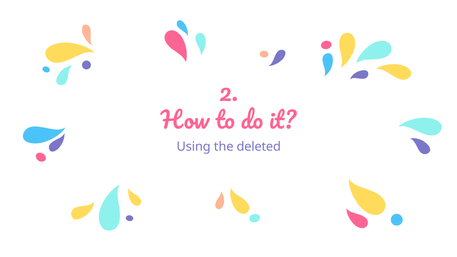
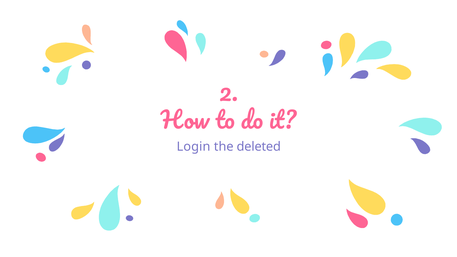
Using: Using -> Login (193, 147)
